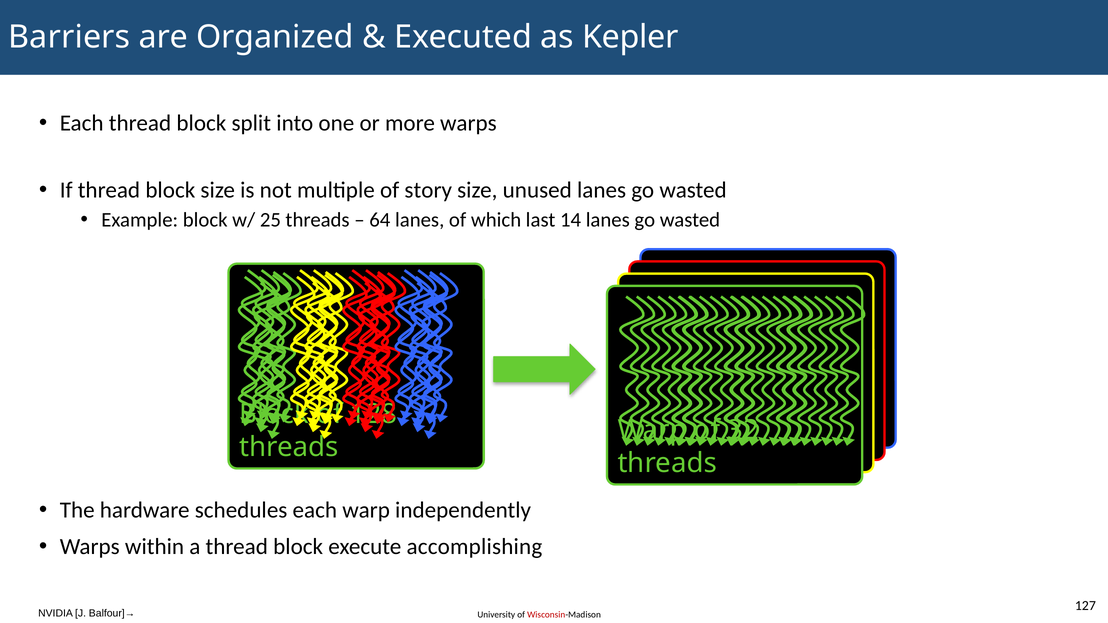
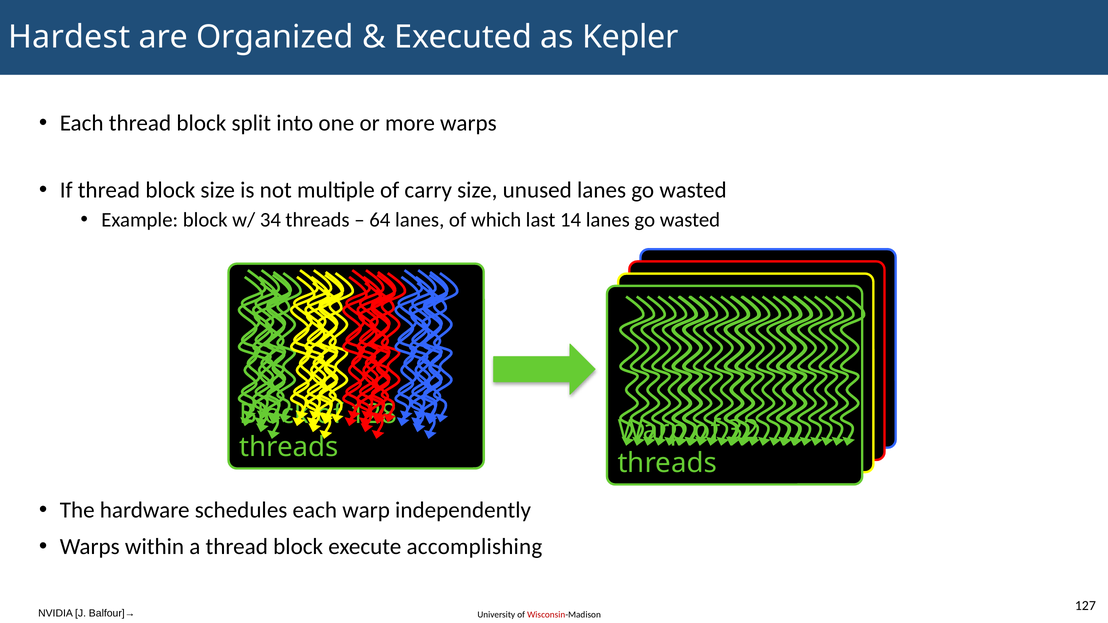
Barriers: Barriers -> Hardest (69, 37)
story: story -> carry (428, 190)
25: 25 -> 34 (270, 220)
